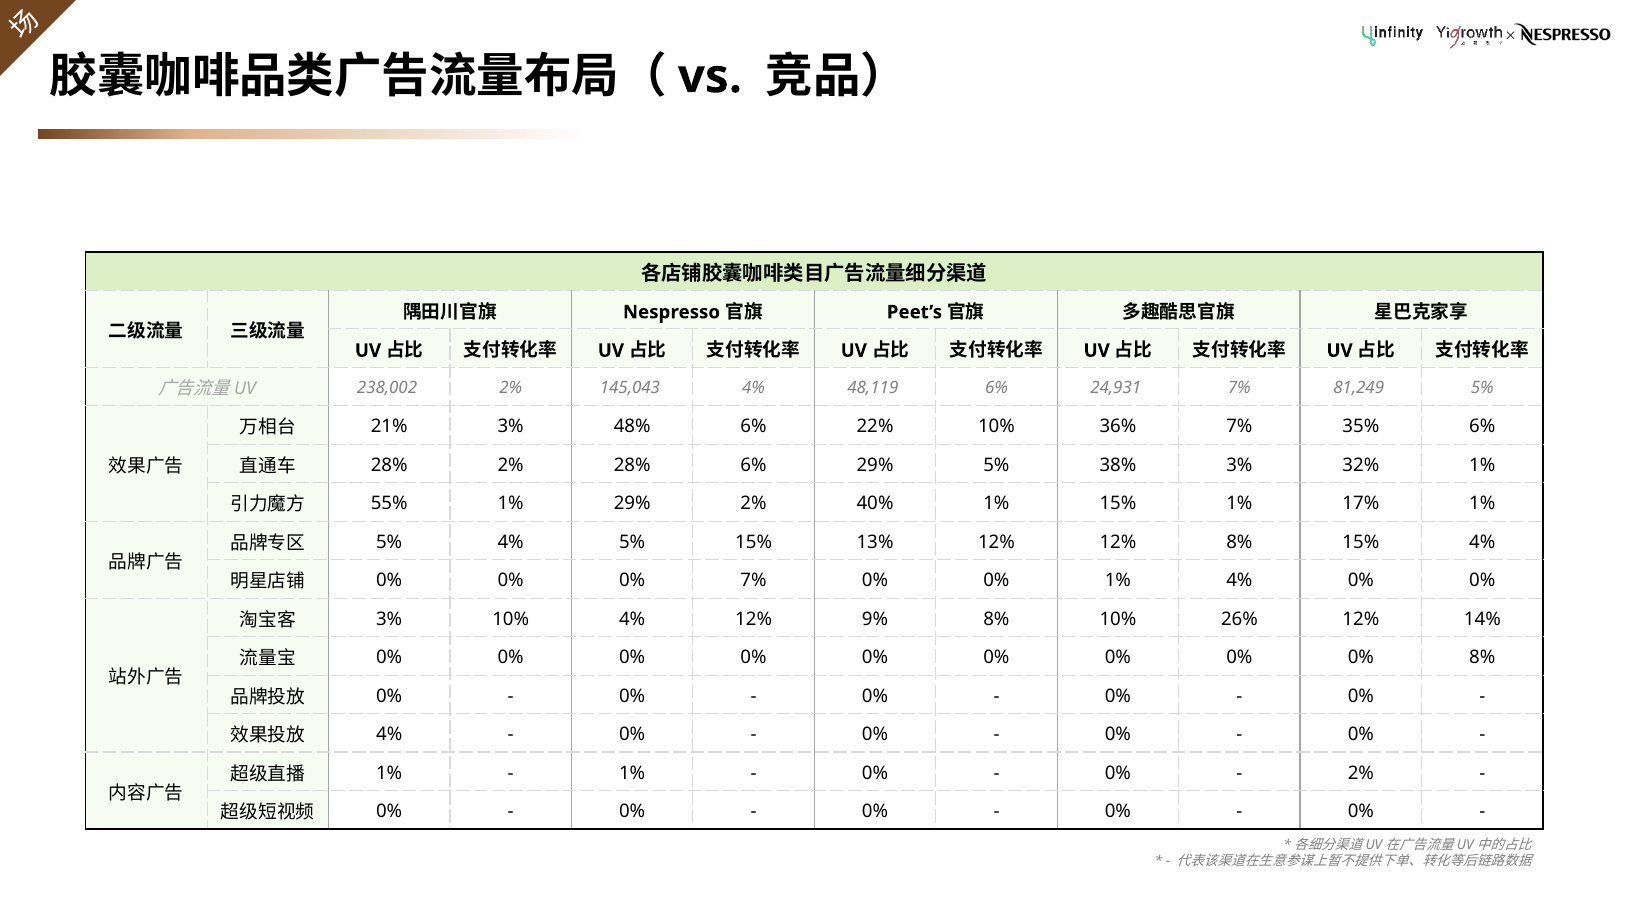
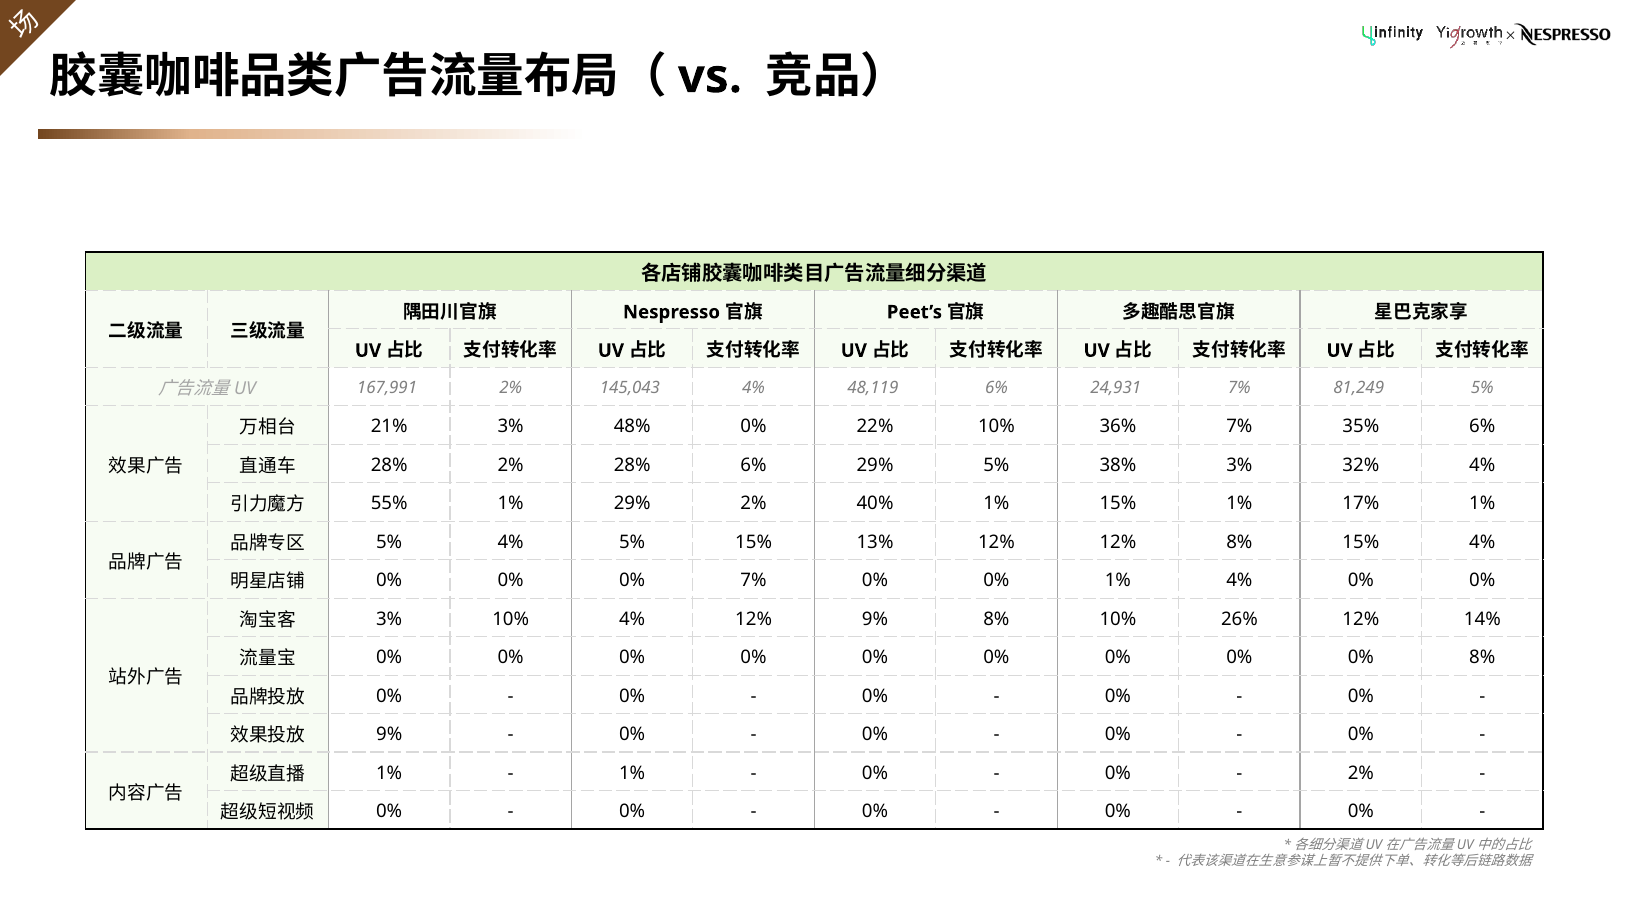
238,002: 238,002 -> 167,991 (387, 388)
48% 6%: 6% -> 0% (754, 427)
32% 1%: 1% -> 4% (1482, 465)
4%: 4% -> 9% (389, 735)
